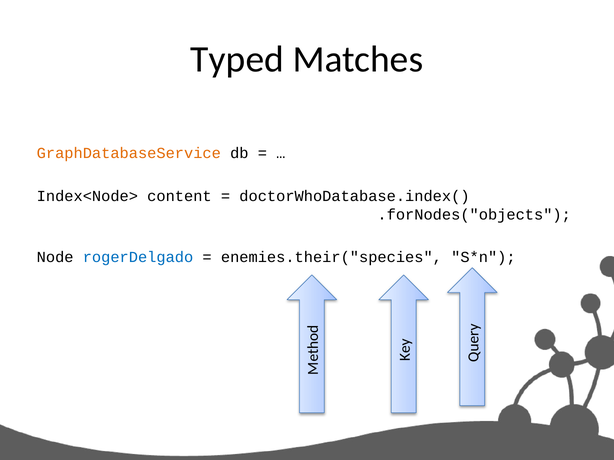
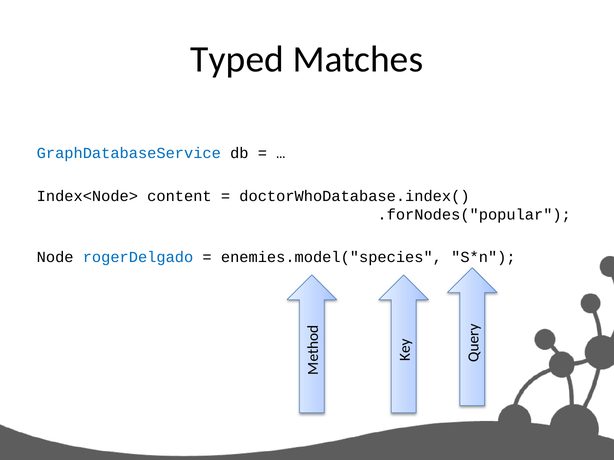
GraphDatabaseService colour: orange -> blue (129, 153)
.forNodes("objects: .forNodes("objects -> .forNodes("popular (474, 215)
enemies.their("species: enemies.their("species -> enemies.model("species (331, 258)
